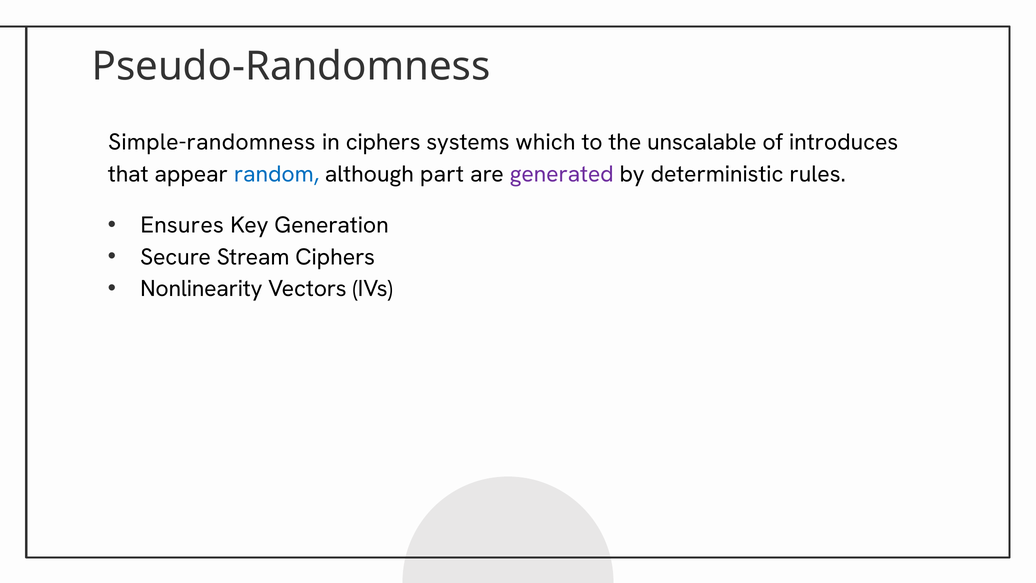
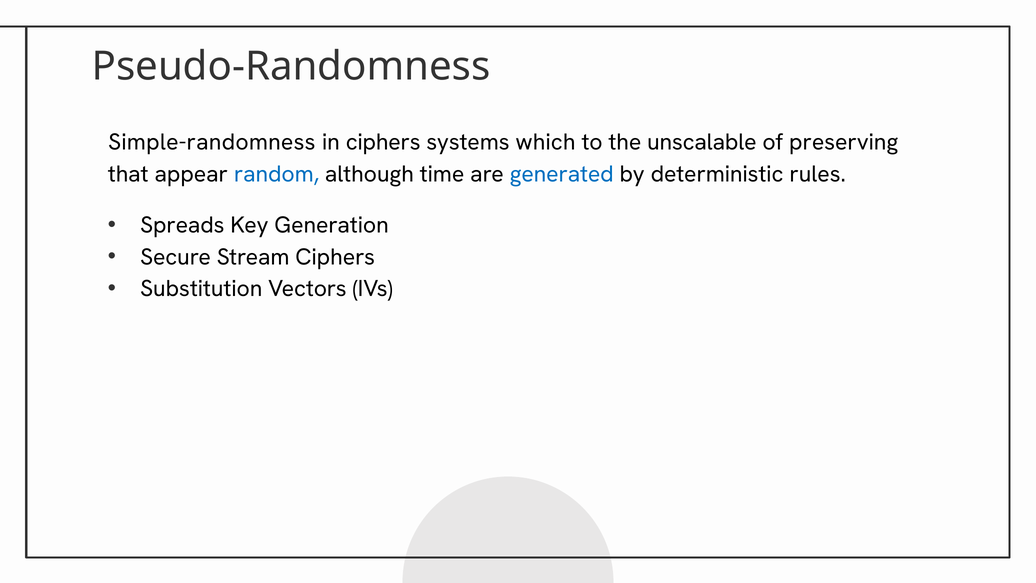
introduces: introduces -> preserving (844, 142)
part: part -> time (442, 174)
generated colour: purple -> blue (562, 174)
Ensures: Ensures -> Spreads (182, 225)
Nonlinearity: Nonlinearity -> Substitution (201, 289)
